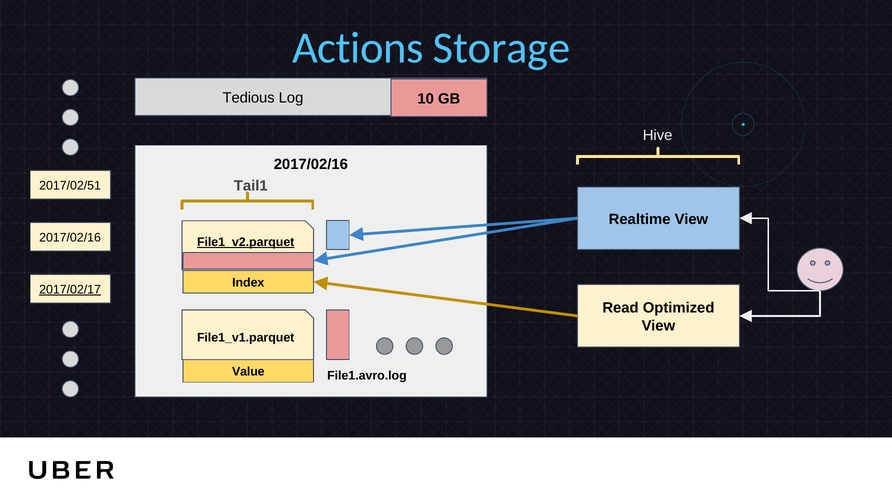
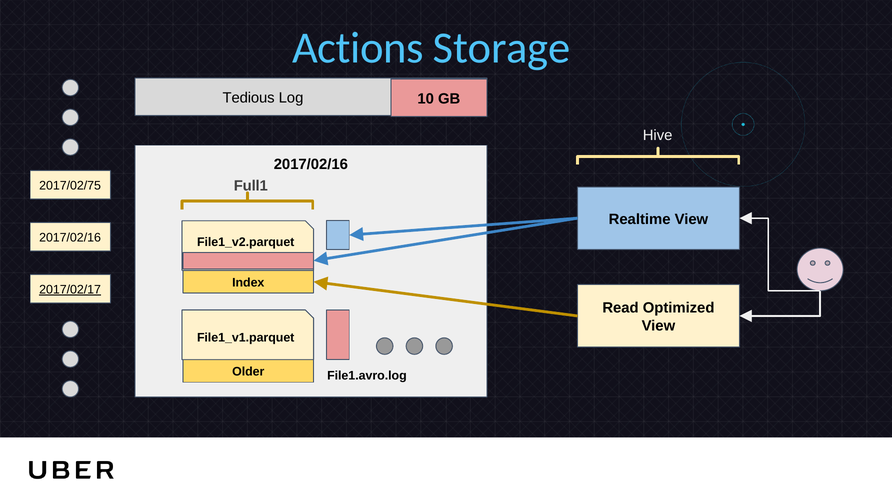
Tail1: Tail1 -> Full1 (251, 186)
2017/02/51: 2017/02/51 -> 2017/02/75 (70, 185)
File1_v2.parquet underline: present -> none (246, 242)
Value: Value -> Older (248, 372)
